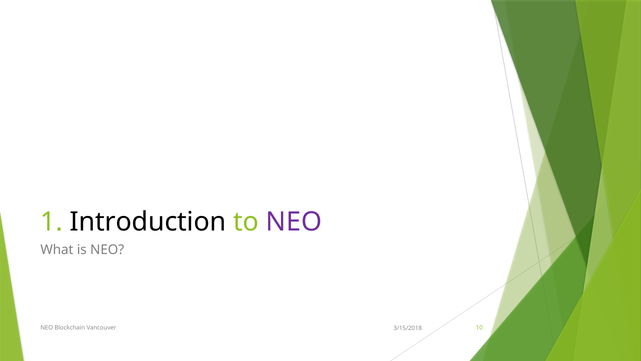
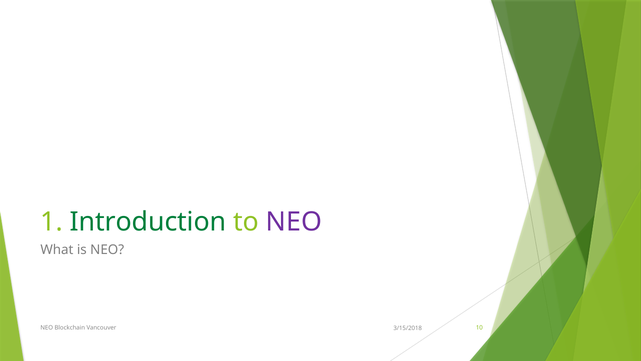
Introduction colour: black -> green (148, 221)
